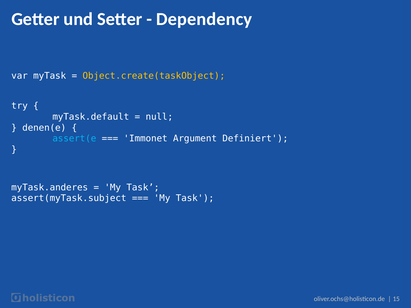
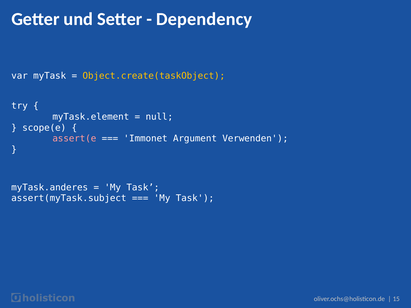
myTask.default: myTask.default -> myTask.element (91, 117)
denen(e: denen(e -> scope(e (44, 128)
assert(e colour: light blue -> pink (74, 139)
Definiert: Definiert -> Verwenden (255, 139)
